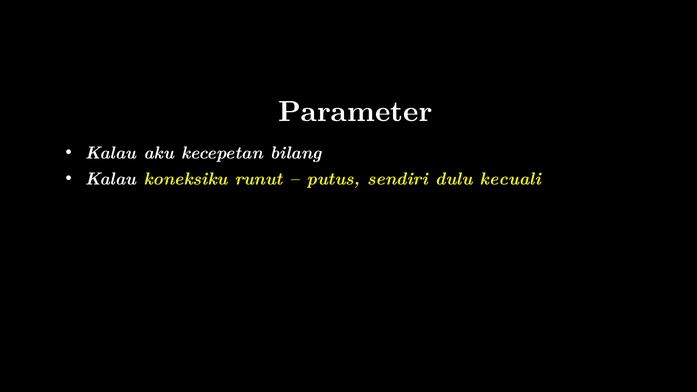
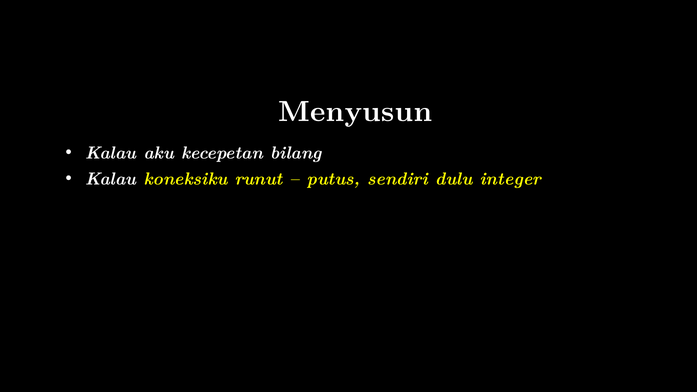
Parameter: Parameter -> Menyusun (355, 112)
kecuali: kecuali -> integer (510, 179)
